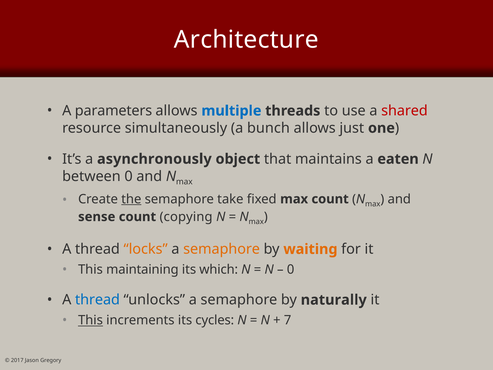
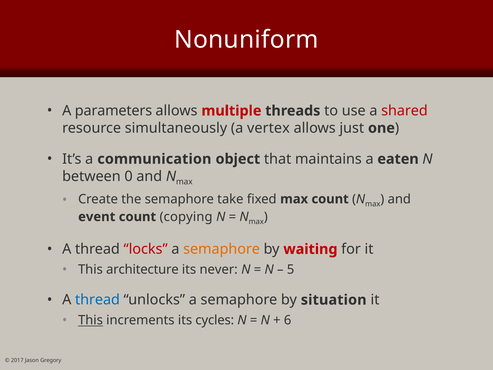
Architecture: Architecture -> Nonuniform (246, 40)
multiple colour: blue -> red (231, 111)
bunch: bunch -> vertex (268, 128)
asynchronously: asynchronously -> communication (154, 159)
the underline: present -> none (131, 199)
sense: sense -> event (97, 217)
locks colour: orange -> red (146, 249)
waiting colour: orange -> red (310, 249)
maintaining: maintaining -> architecture (142, 269)
which: which -> never (219, 269)
0: 0 -> 5 (291, 269)
naturally: naturally -> situation (334, 300)
7: 7 -> 6 (288, 320)
